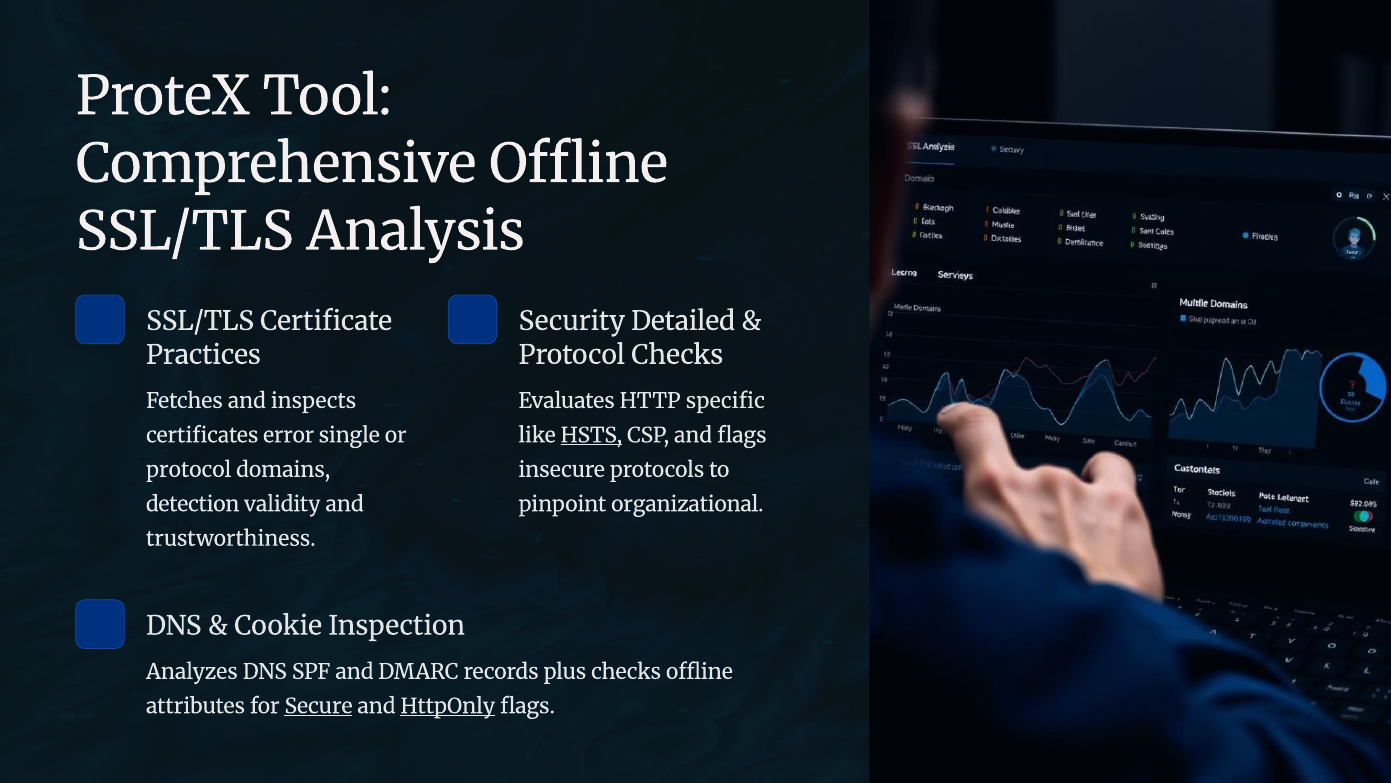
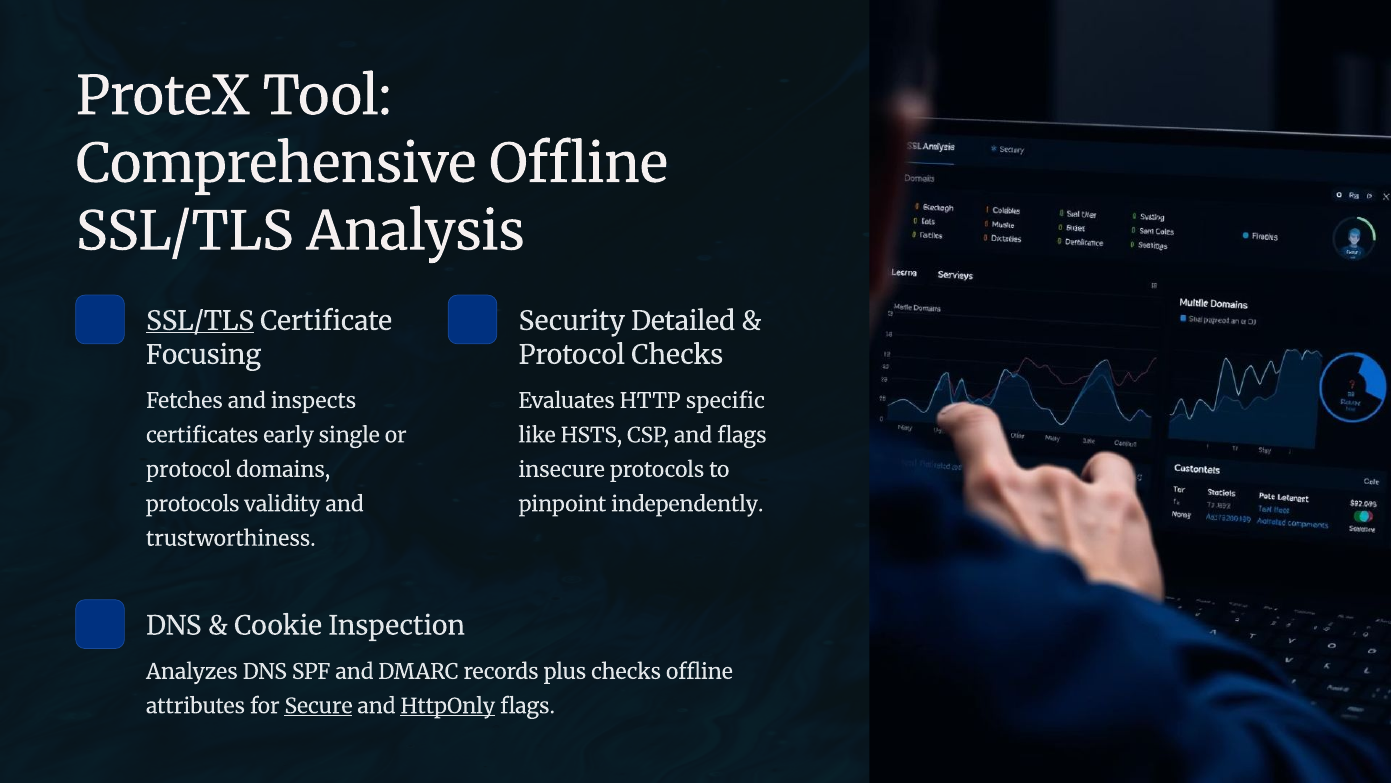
SSL/TLS underline: none -> present (200, 321)
Practices: Practices -> Focusing (204, 355)
error: error -> early (289, 435)
HSTS underline: present -> none (591, 435)
detection: detection -> protocols (193, 504)
organizational: organizational -> independently (687, 504)
